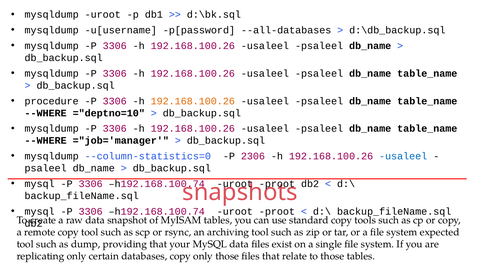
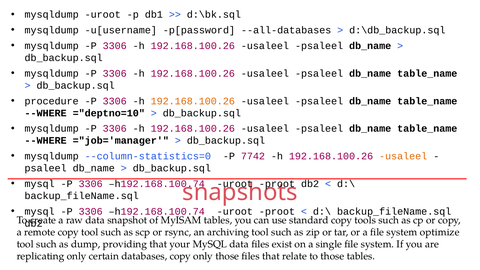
2306: 2306 -> 7742 (253, 156)
usaleel colour: blue -> orange (403, 156)
expected: expected -> optimize (440, 232)
